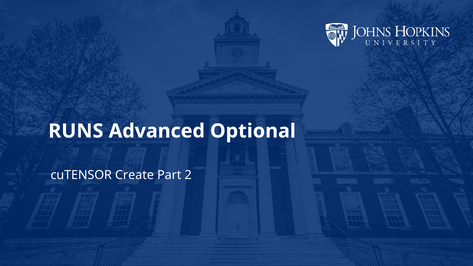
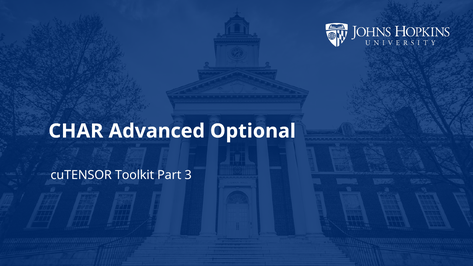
RUNS: RUNS -> CHAR (76, 131)
Create: Create -> Toolkit (135, 175)
2: 2 -> 3 (188, 175)
